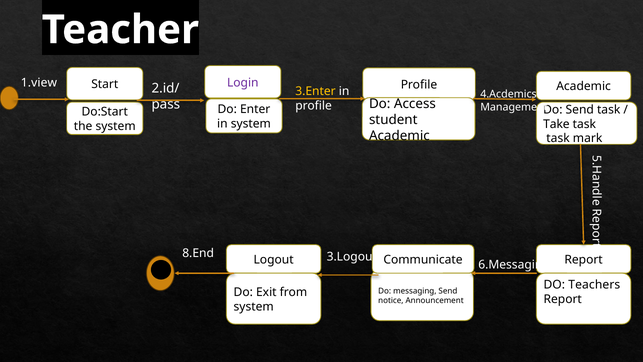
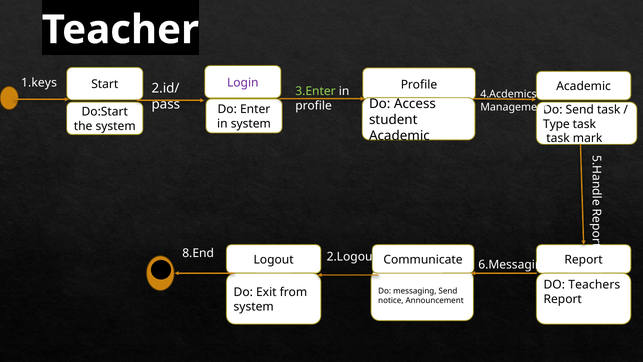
1.view: 1.view -> 1.keys (39, 82)
3.Enter colour: yellow -> light green (315, 91)
Take: Take -> Type (556, 124)
3.Logout: 3.Logout -> 2.Logout (352, 257)
